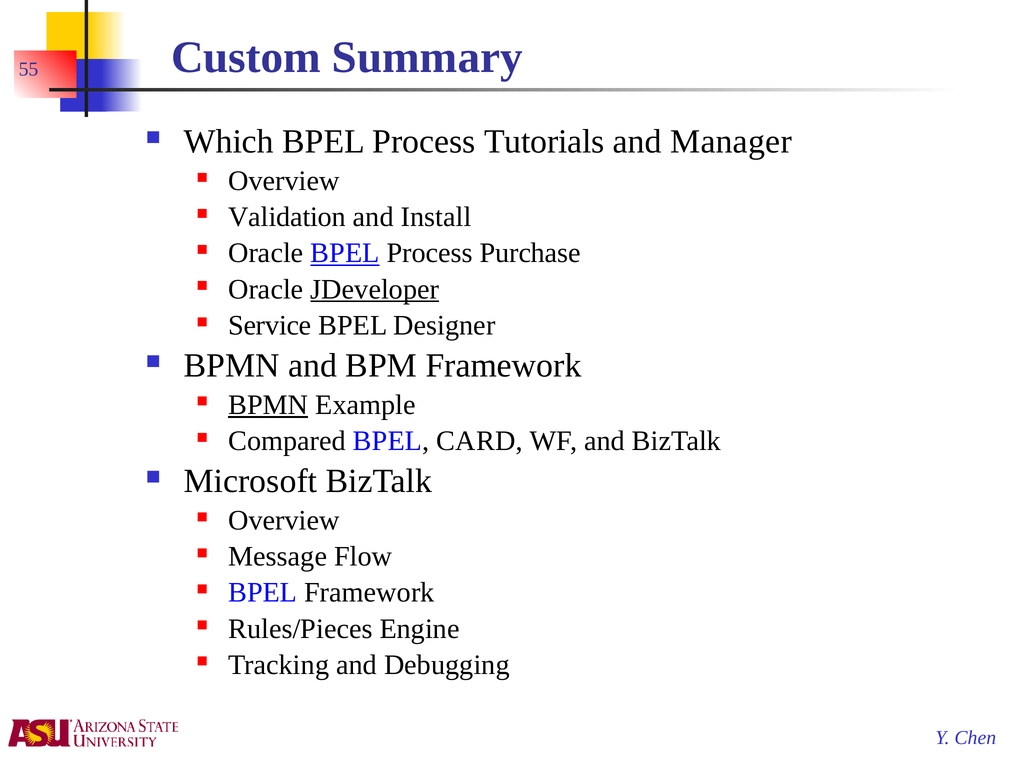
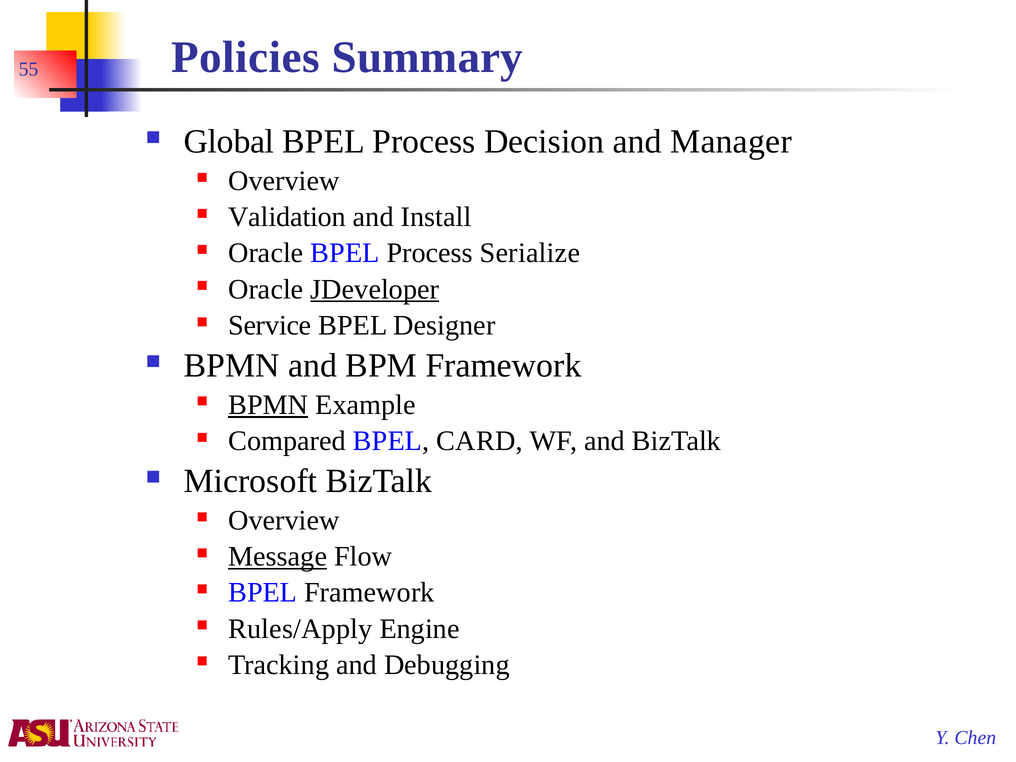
Custom: Custom -> Policies (246, 57)
Which: Which -> Global (229, 142)
Tutorials: Tutorials -> Decision (544, 142)
BPEL underline: present -> none (345, 253)
Purchase: Purchase -> Serialize (530, 253)
Message underline: none -> present (278, 556)
Rules/Pieces: Rules/Pieces -> Rules/Apply (300, 629)
